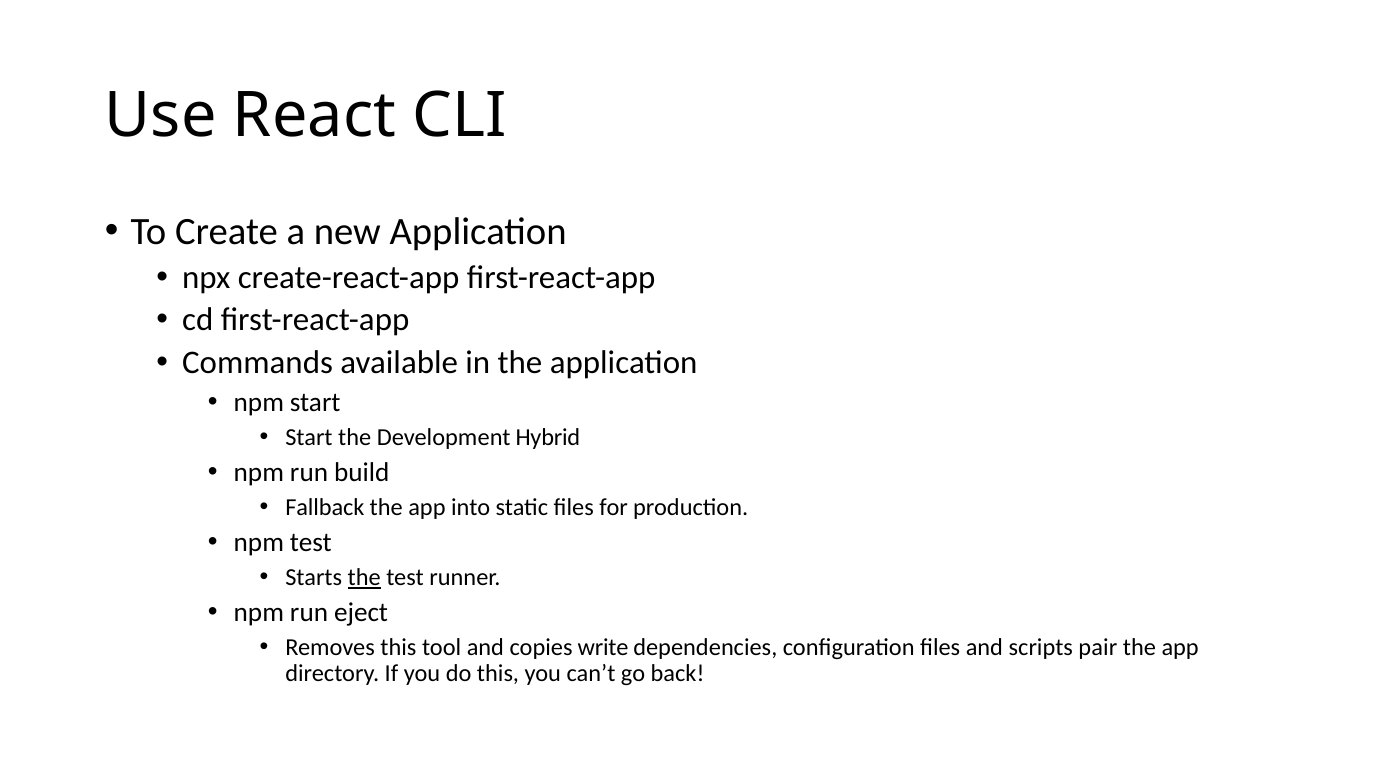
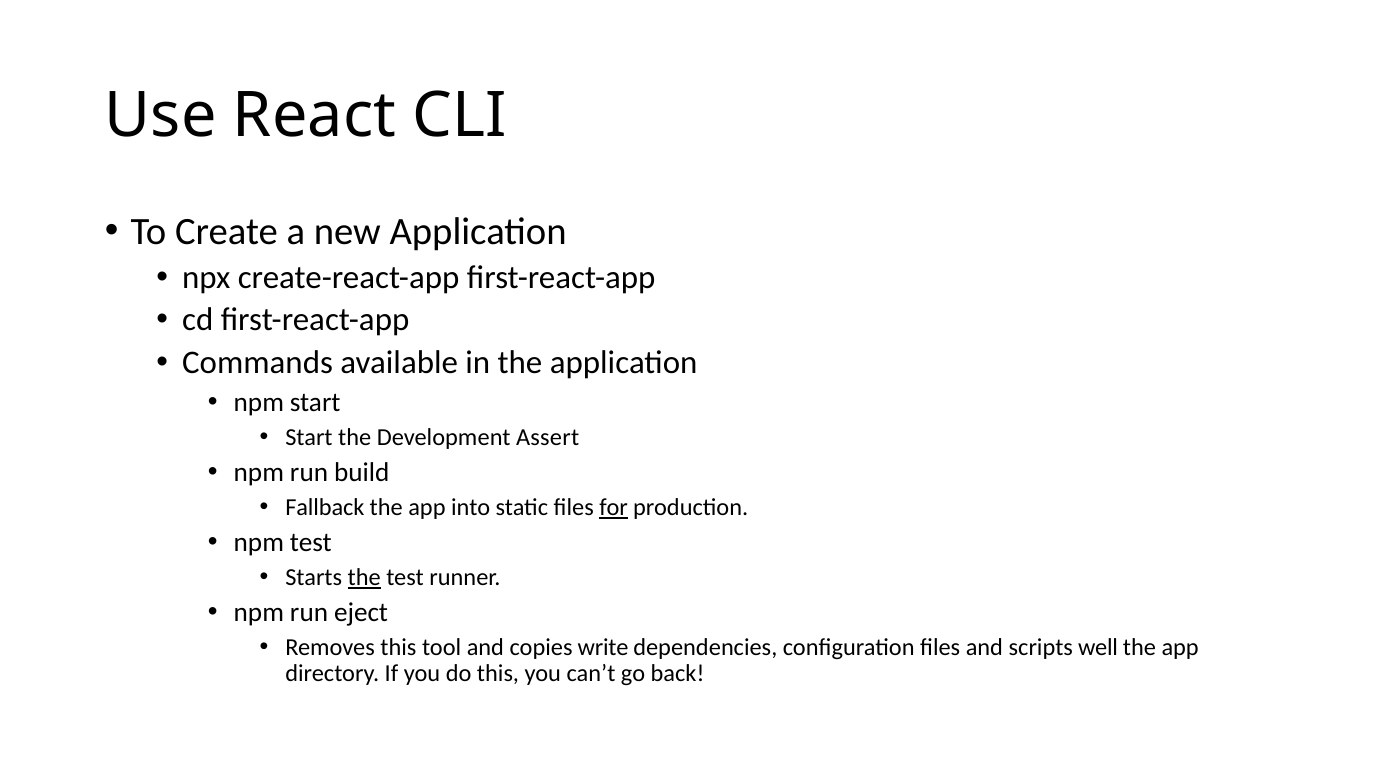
Hybrid: Hybrid -> Assert (548, 438)
for underline: none -> present (614, 508)
pair: pair -> well (1098, 648)
